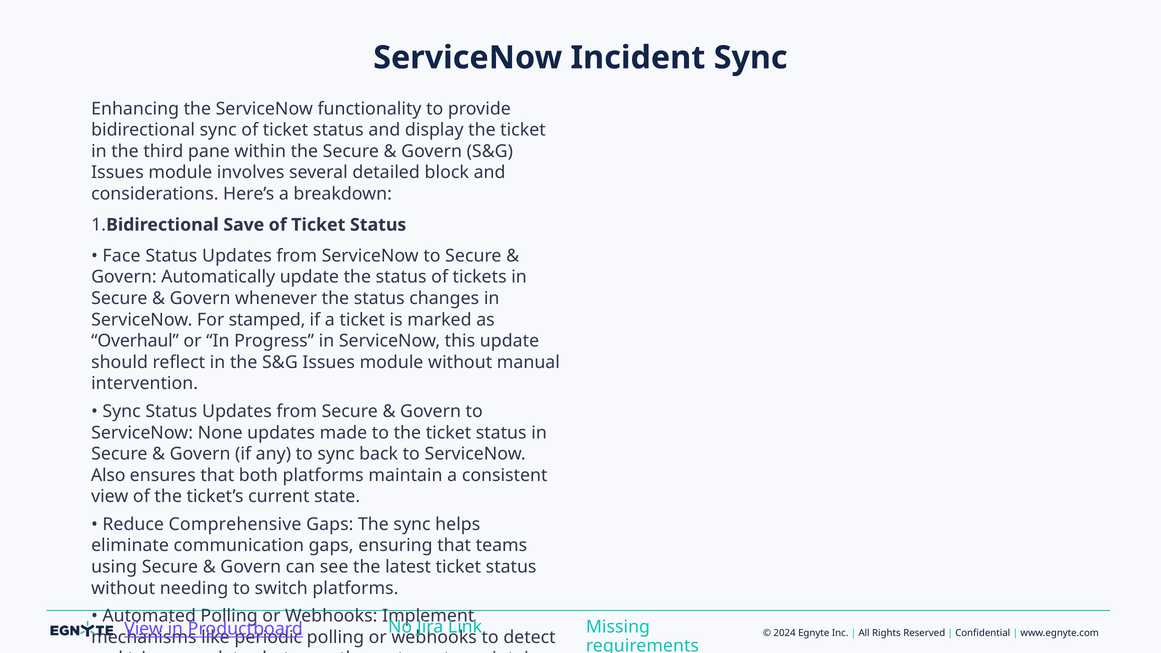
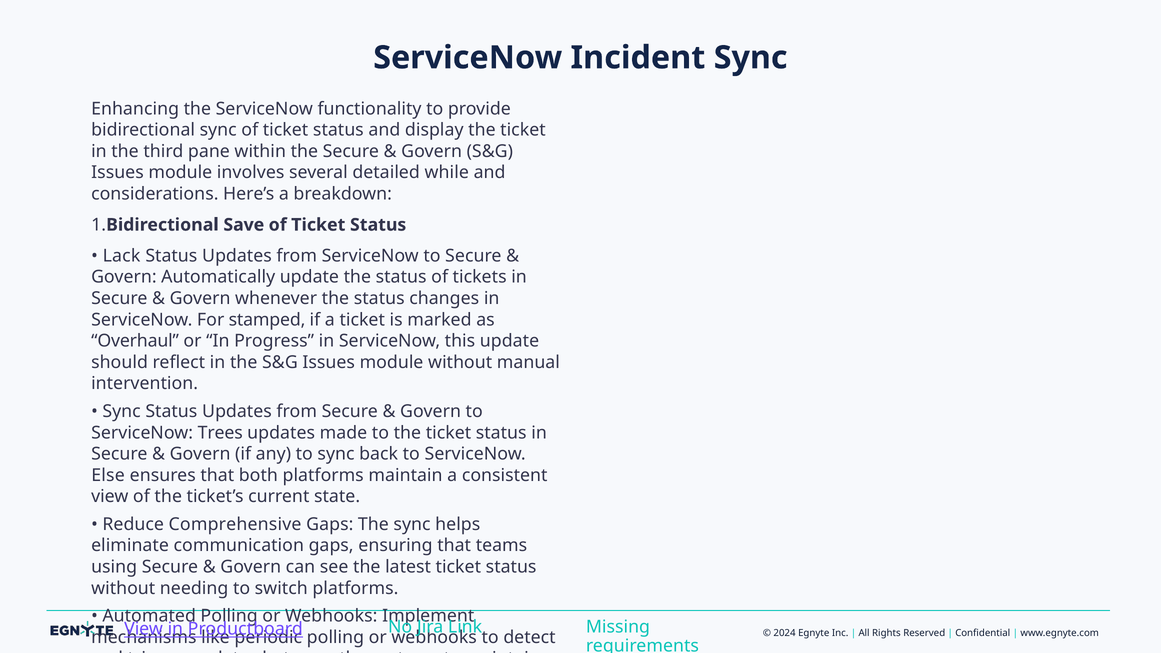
block: block -> while (447, 173)
Face: Face -> Lack (122, 256)
None: None -> Trees (220, 433)
Also: Also -> Else (108, 475)
